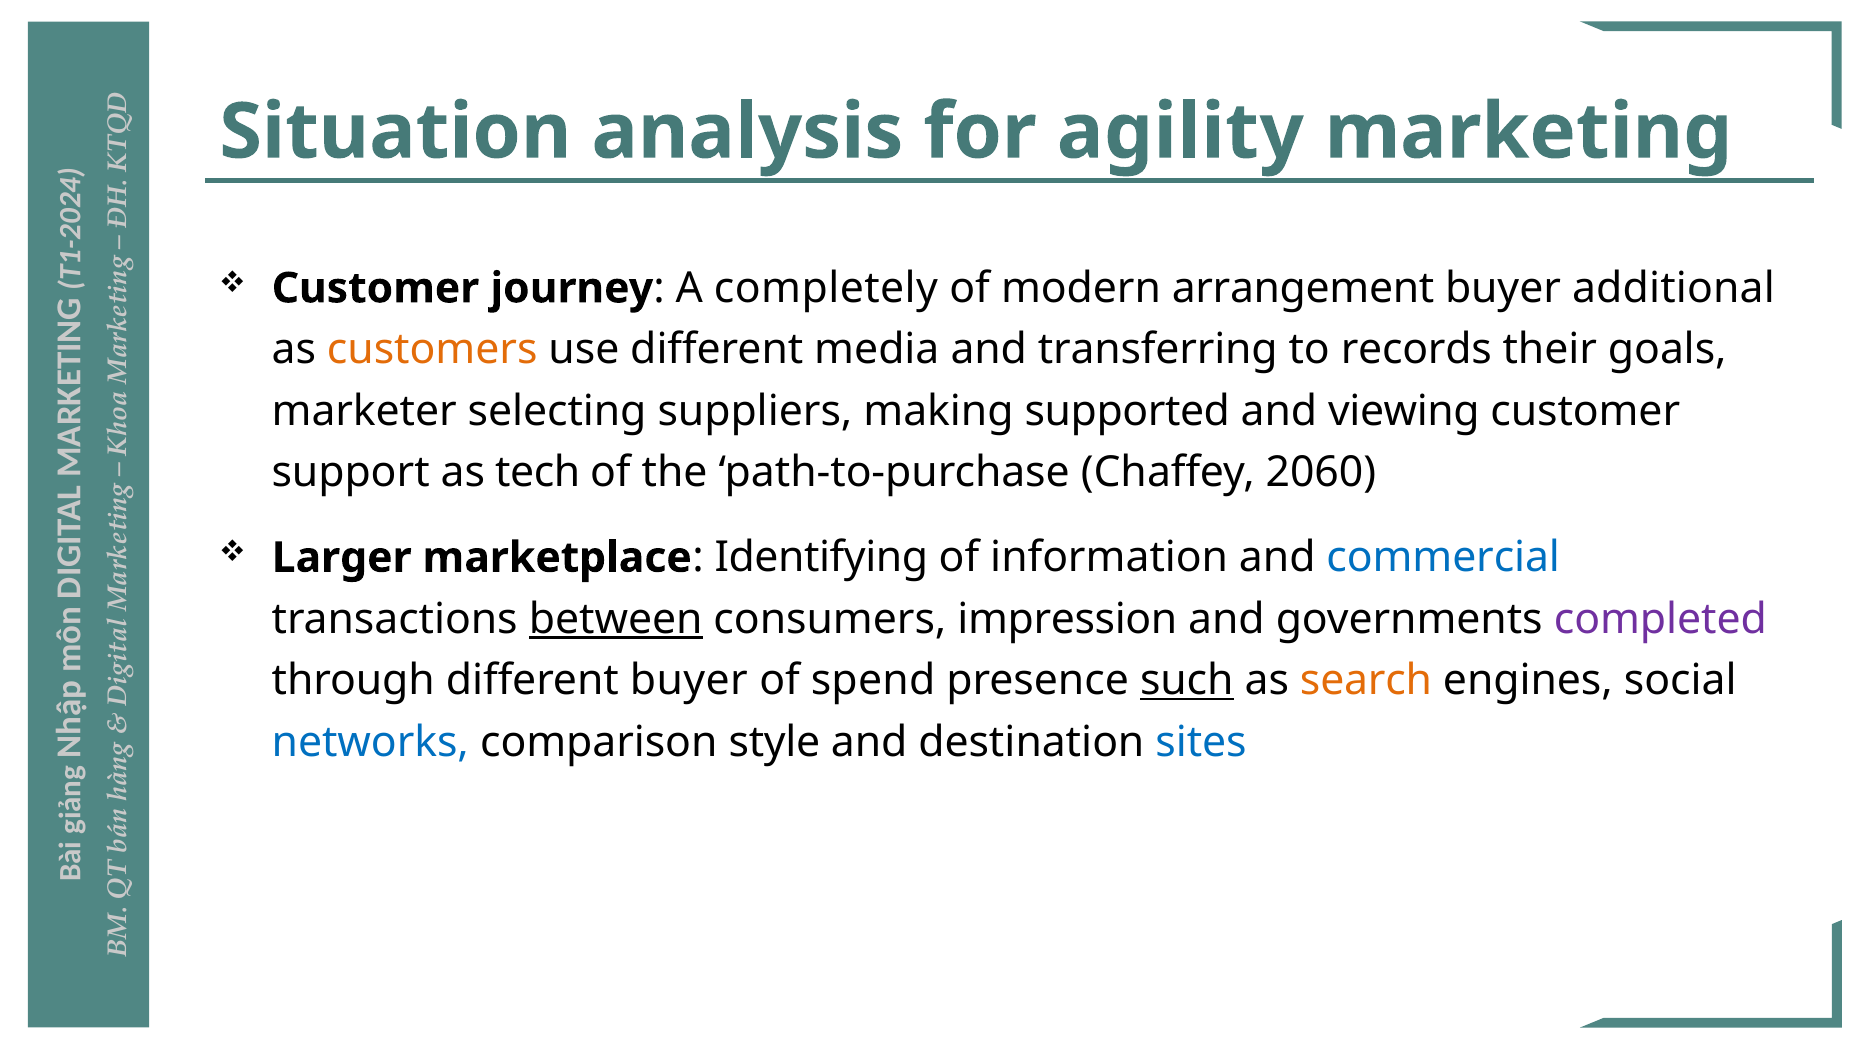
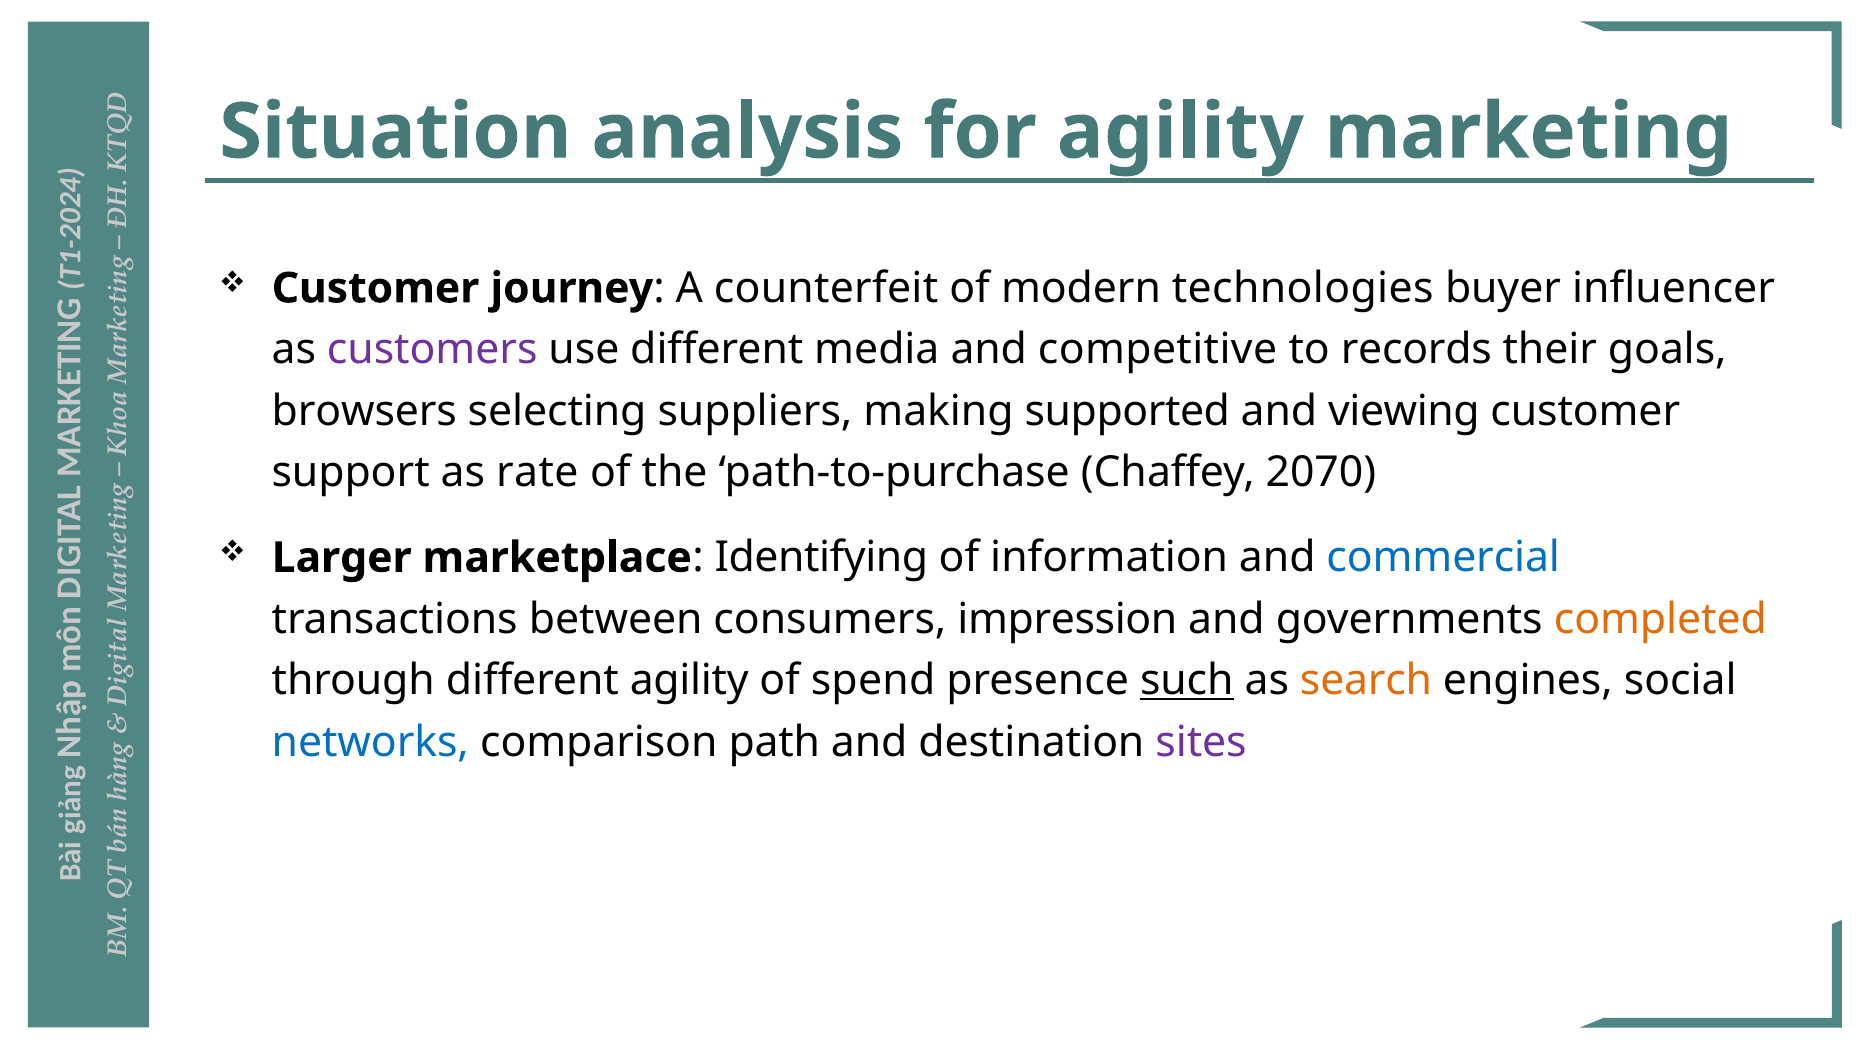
completely: completely -> counterfeit (826, 288)
arrangement: arrangement -> technologies (1303, 288)
additional: additional -> influencer (1674, 288)
customers colour: orange -> purple (432, 350)
transferring: transferring -> competitive (1158, 350)
marketer: marketer -> browsers (364, 411)
tech: tech -> rate (537, 473)
2060: 2060 -> 2070 (1321, 473)
between underline: present -> none (616, 619)
completed colour: purple -> orange (1660, 619)
different buyer: buyer -> agility (689, 681)
style: style -> path (774, 742)
sites colour: blue -> purple (1201, 742)
